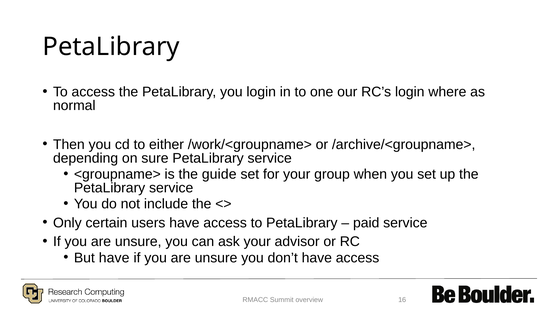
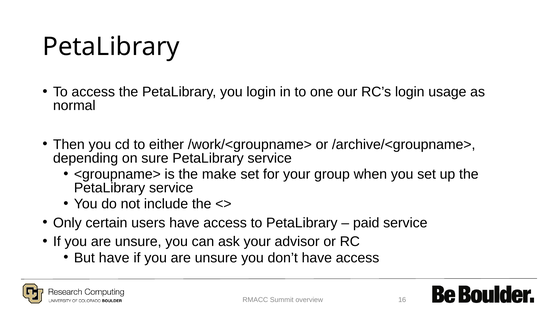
where: where -> usage (447, 92)
guide: guide -> make (219, 174)
